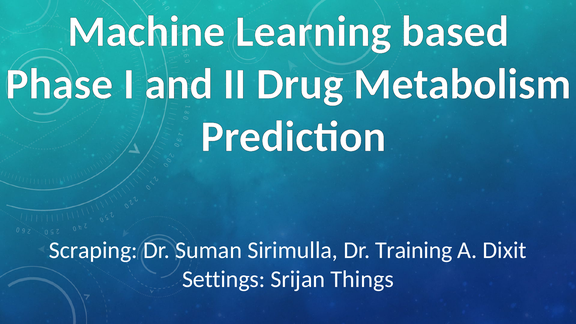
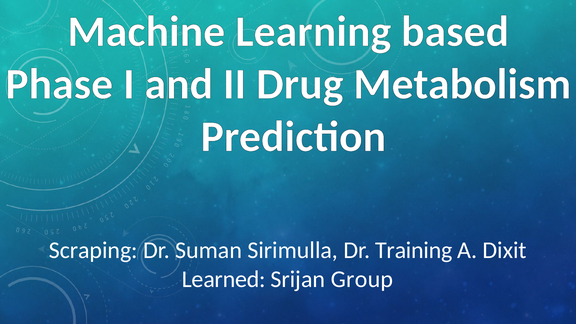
Settings: Settings -> Learned (224, 279)
Things: Things -> Group (362, 279)
